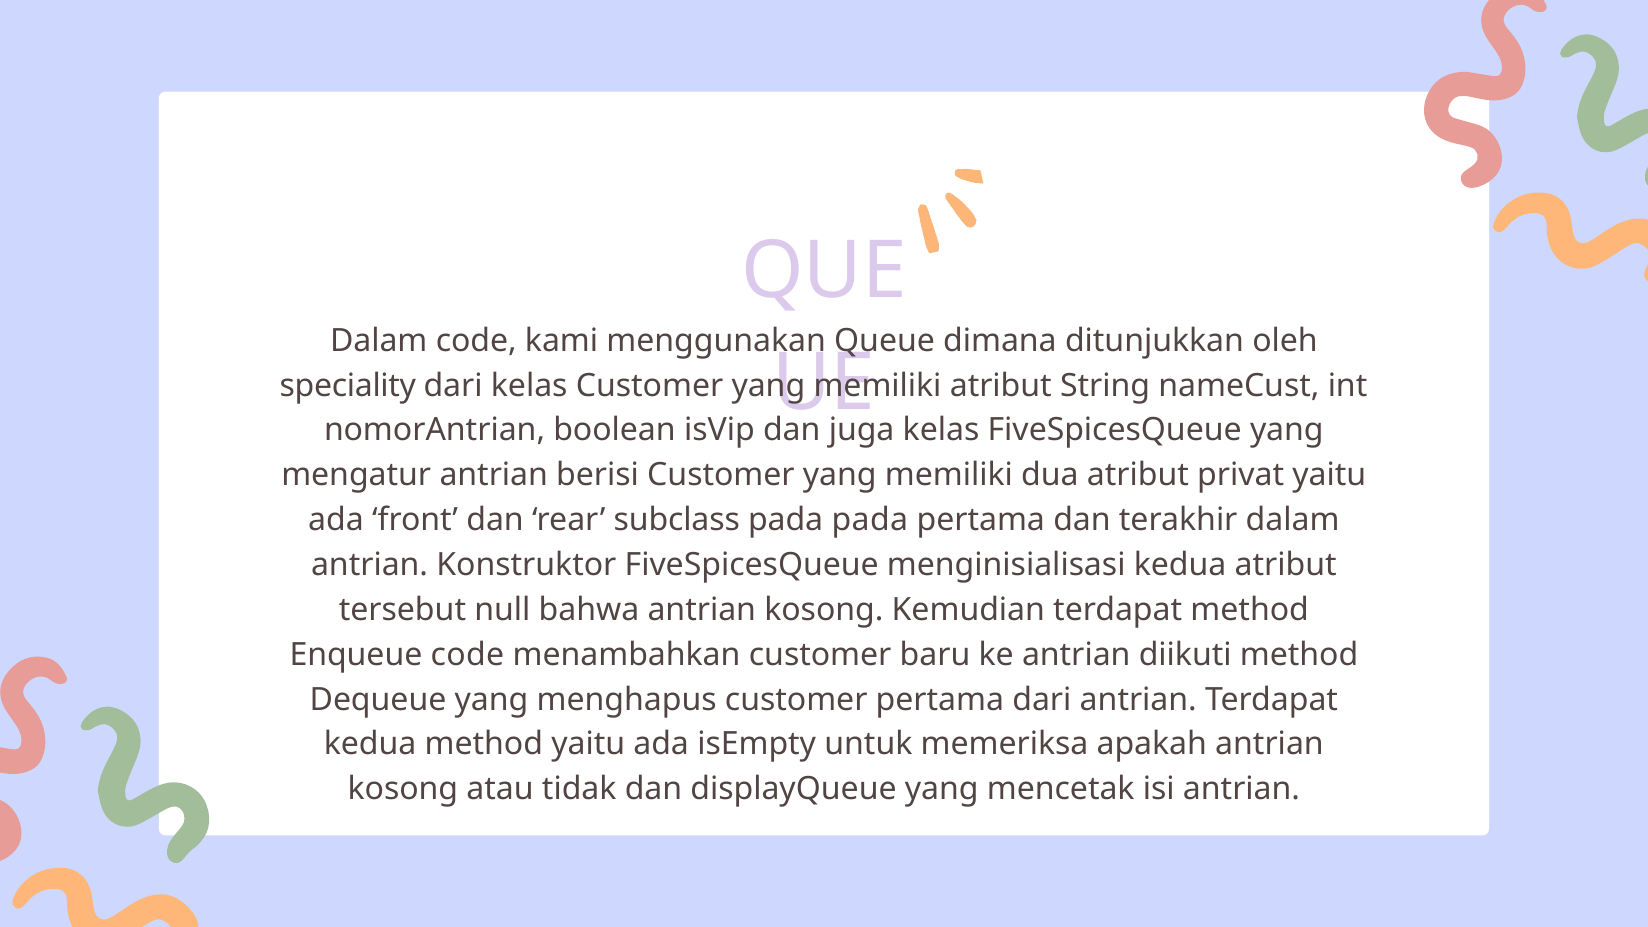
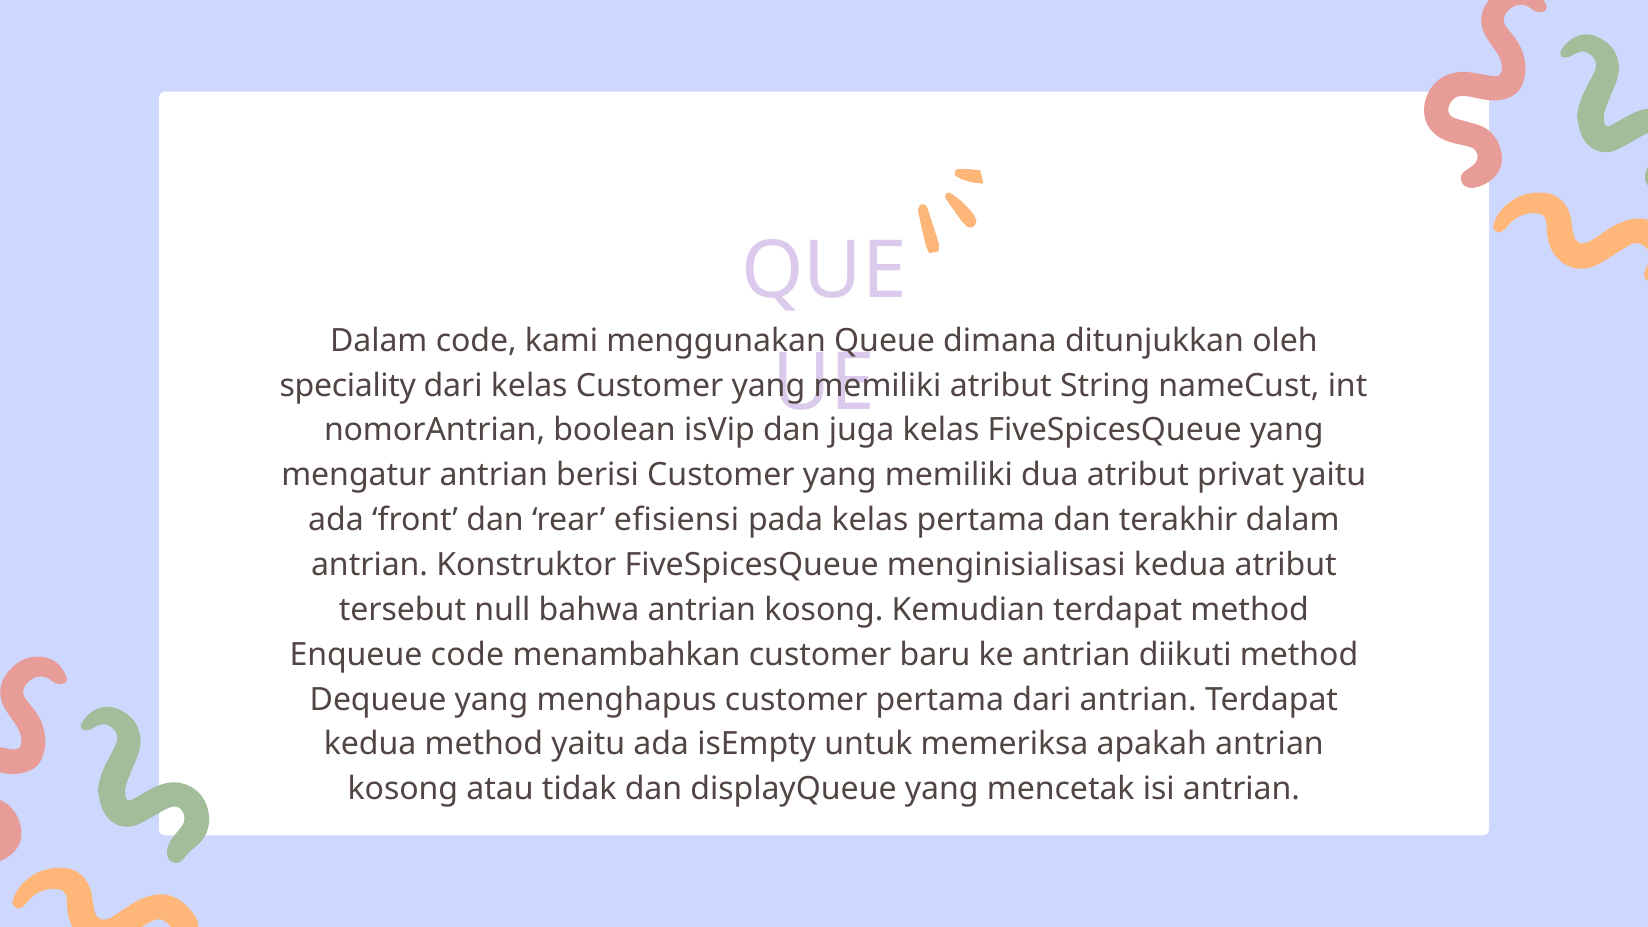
subclass: subclass -> efisiensi (677, 520)
pada pada: pada -> kelas (870, 520)
